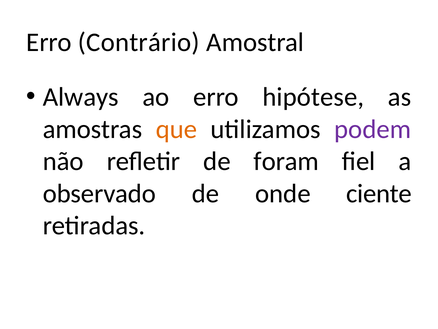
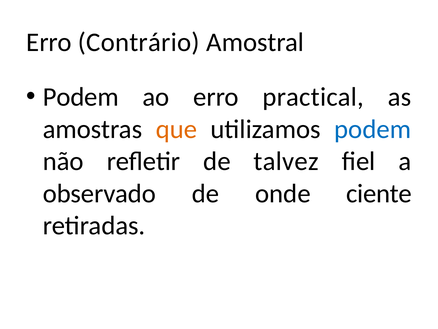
Always: Always -> Podem (81, 97)
hipótese: hipótese -> practical (313, 97)
podem colour: purple -> blue (373, 129)
foram: foram -> talvez (286, 161)
